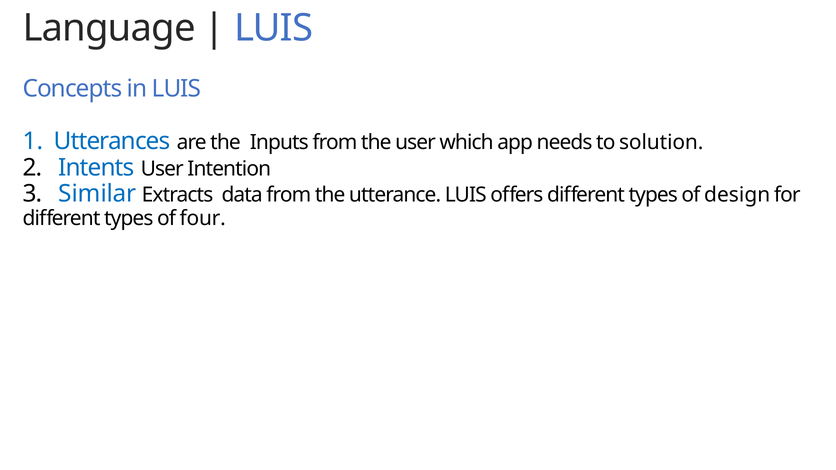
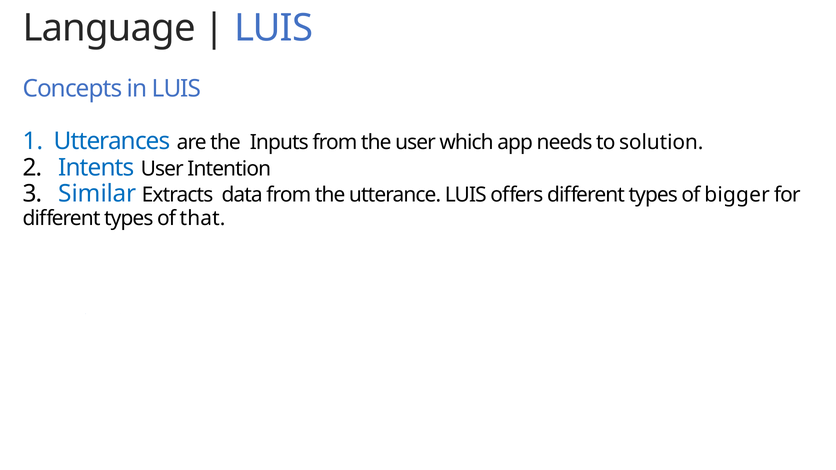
design: design -> bigger (737, 195)
four: four -> that (203, 218)
